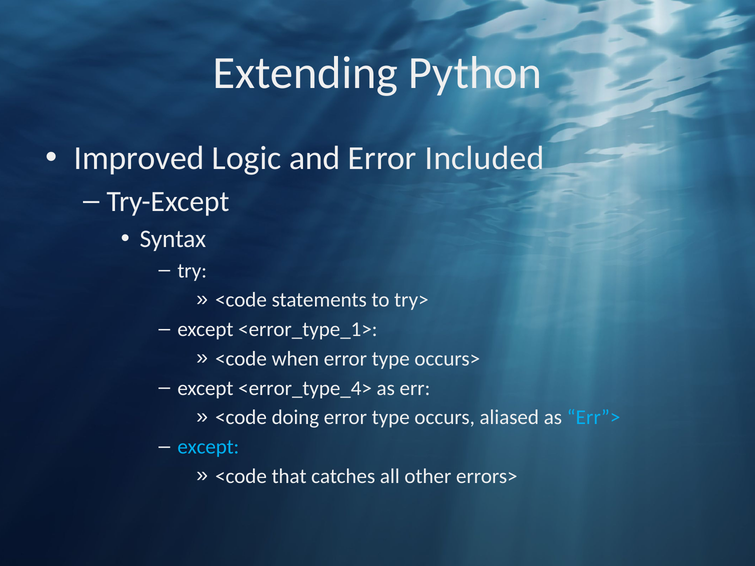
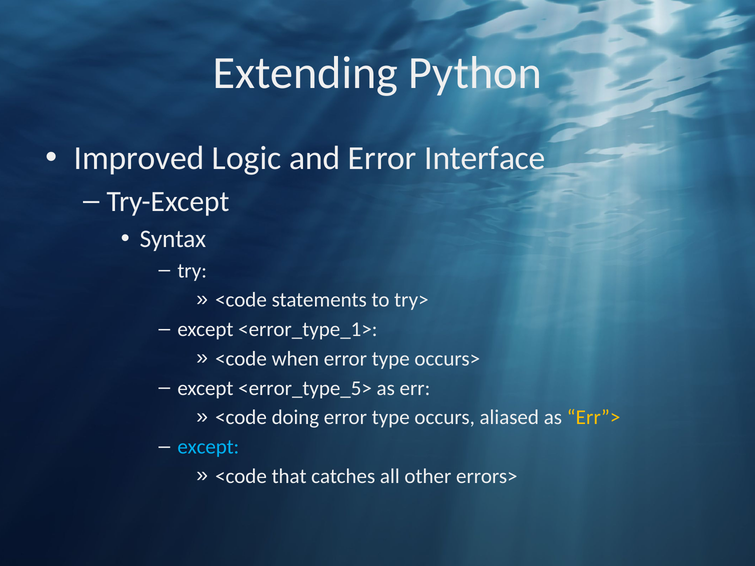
Included: Included -> Interface (485, 158)
<error_type_4>: <error_type_4> -> <error_type_5> (305, 388)
Err”> colour: light blue -> yellow (594, 418)
